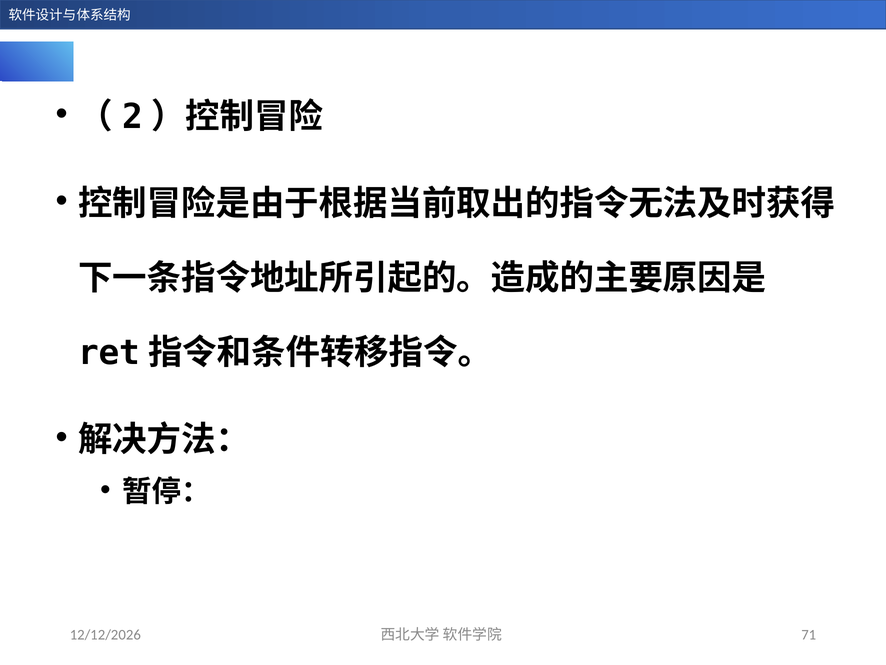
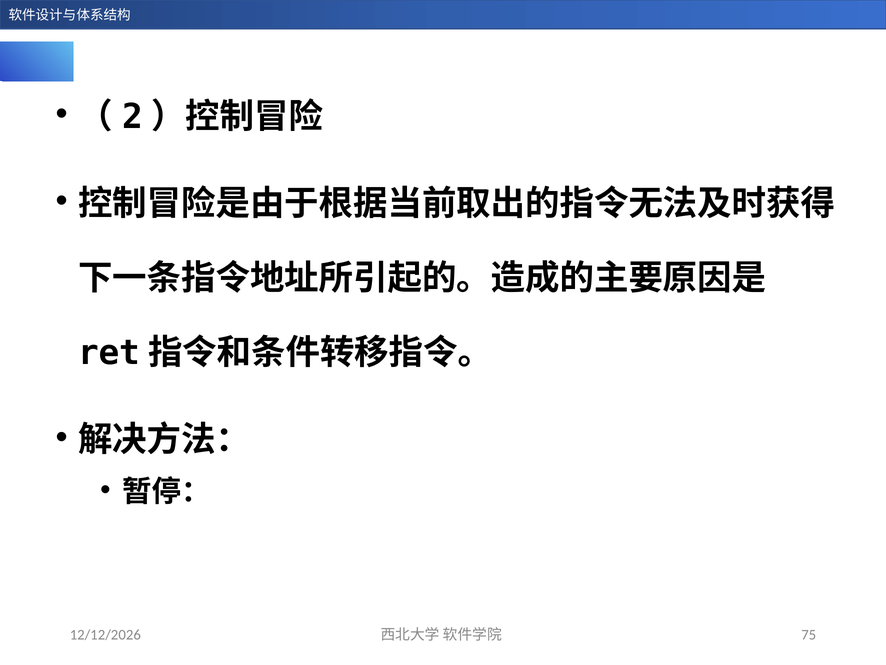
71: 71 -> 75 (809, 634)
